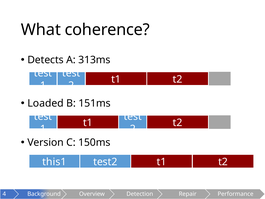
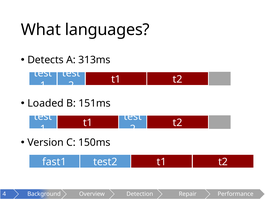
coherence: coherence -> languages (107, 30)
this1: this1 -> fast1 (54, 162)
